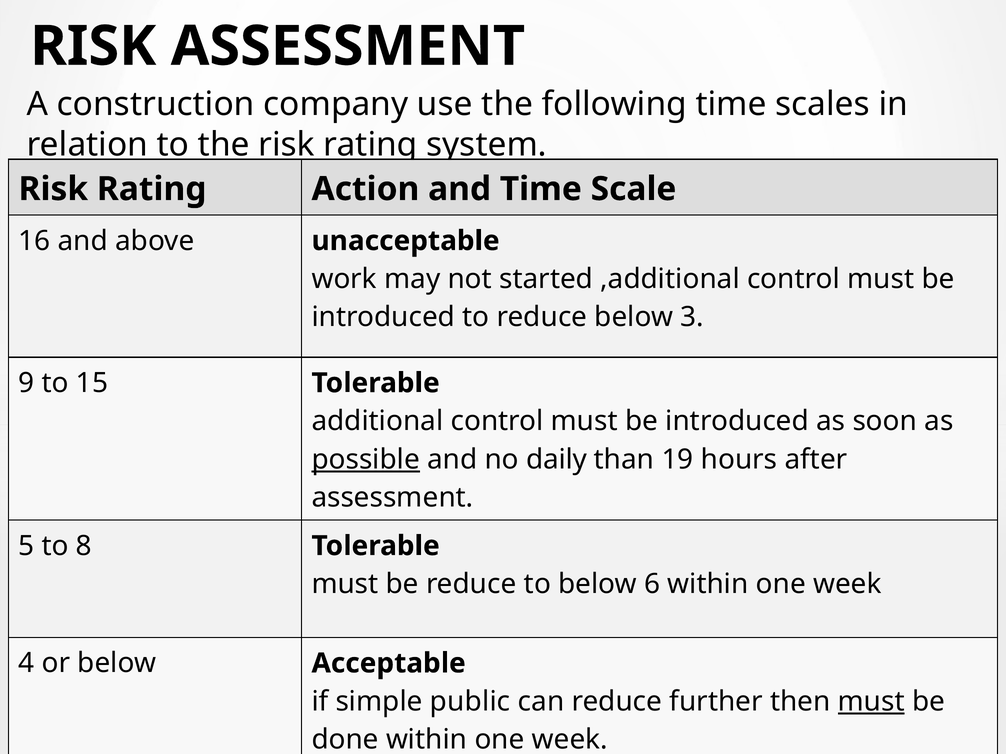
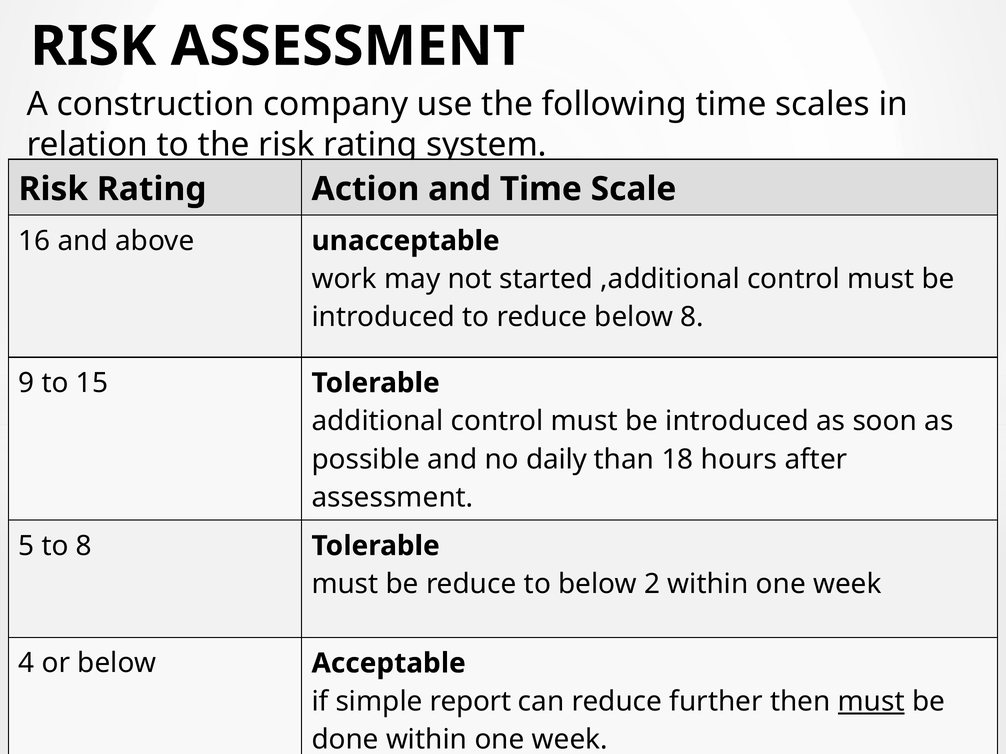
below 3: 3 -> 8 (692, 317)
possible underline: present -> none (366, 460)
19: 19 -> 18 (678, 460)
6: 6 -> 2 (652, 584)
public: public -> report (470, 702)
